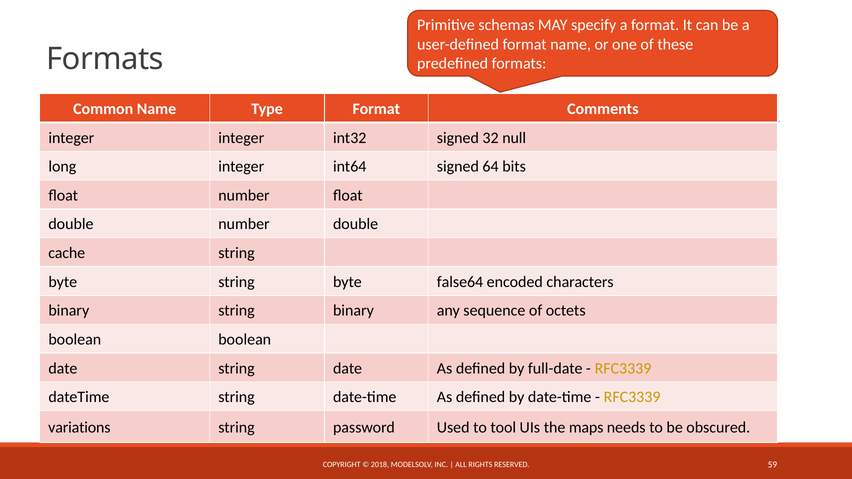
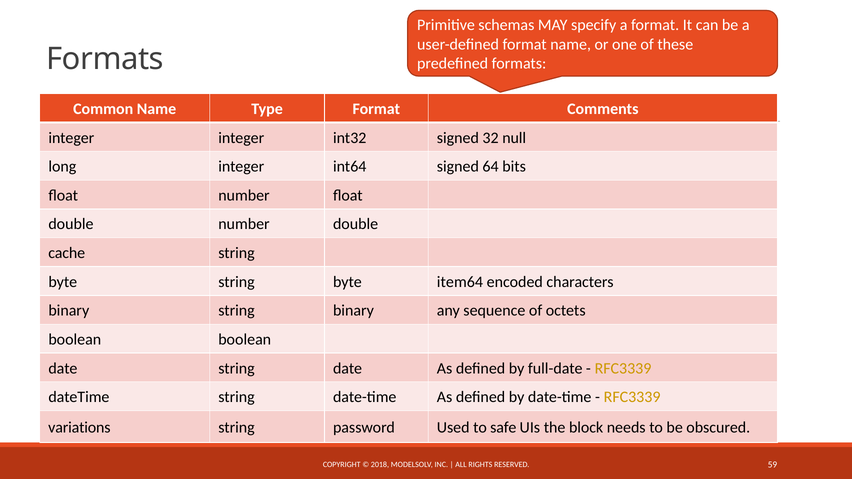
false64: false64 -> item64 (460, 282)
tool: tool -> safe (503, 428)
maps: maps -> block (586, 428)
